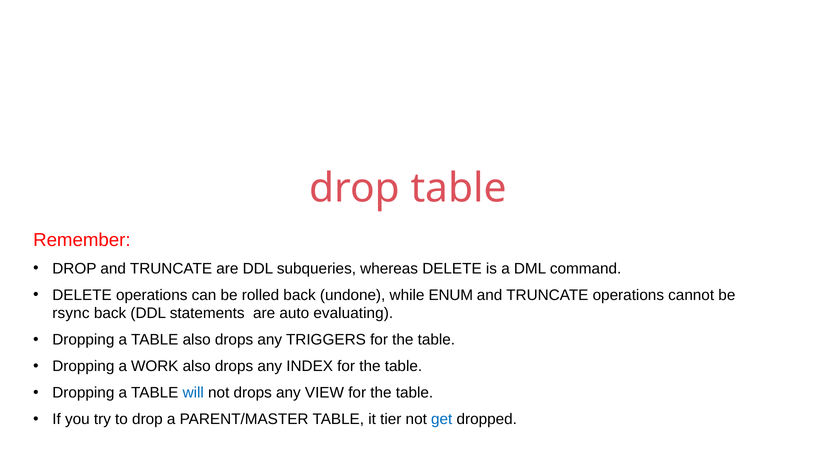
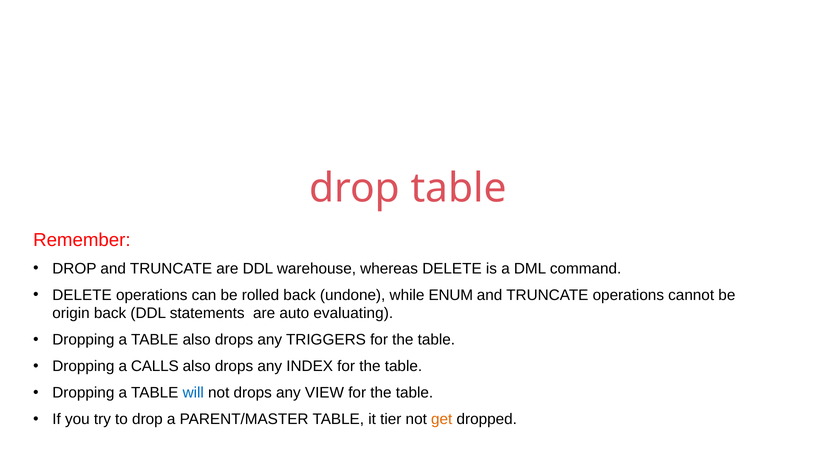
subqueries: subqueries -> warehouse (316, 269)
rsync: rsync -> origin (71, 313)
WORK: WORK -> CALLS (155, 366)
get colour: blue -> orange (442, 419)
